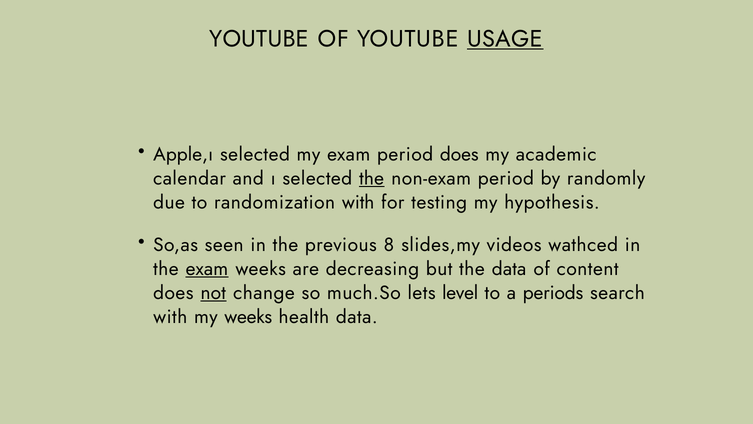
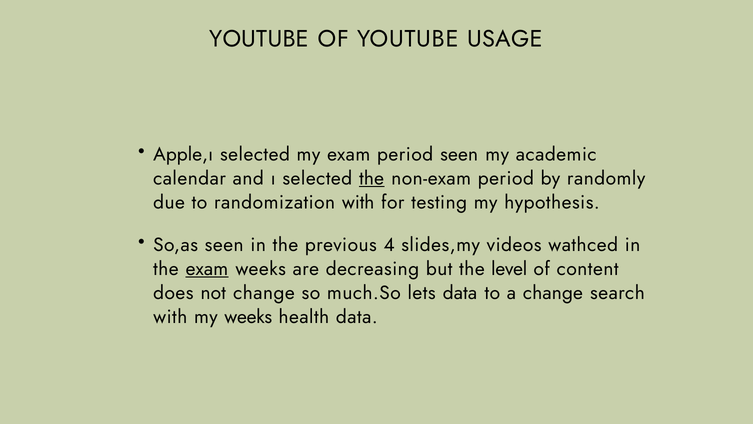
USAGE underline: present -> none (505, 39)
period does: does -> seen (459, 154)
8: 8 -> 4 (389, 245)
the data: data -> level (509, 269)
not underline: present -> none (213, 293)
lets level: level -> data (460, 293)
a periods: periods -> change (553, 293)
